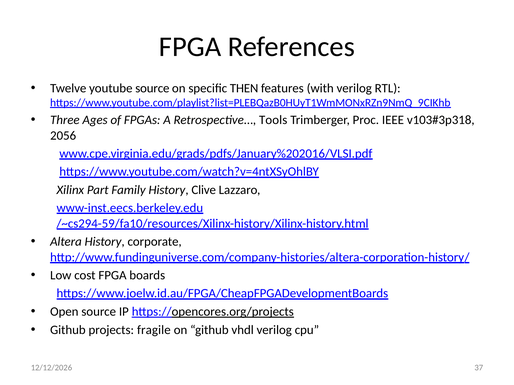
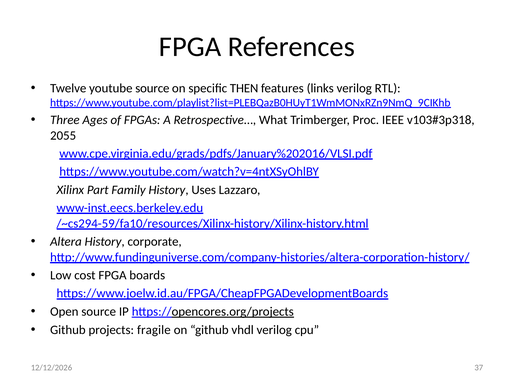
with: with -> links (320, 88)
Tools: Tools -> What (273, 120)
2056: 2056 -> 2055 (63, 136)
Clive: Clive -> Uses (204, 190)
